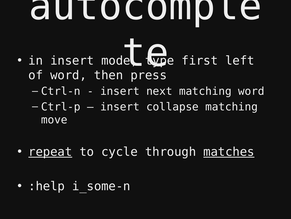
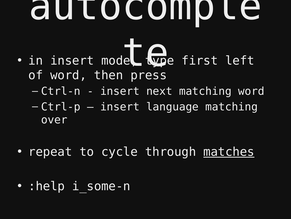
collapse: collapse -> language (172, 106)
move: move -> over (54, 120)
repeat underline: present -> none (50, 151)
